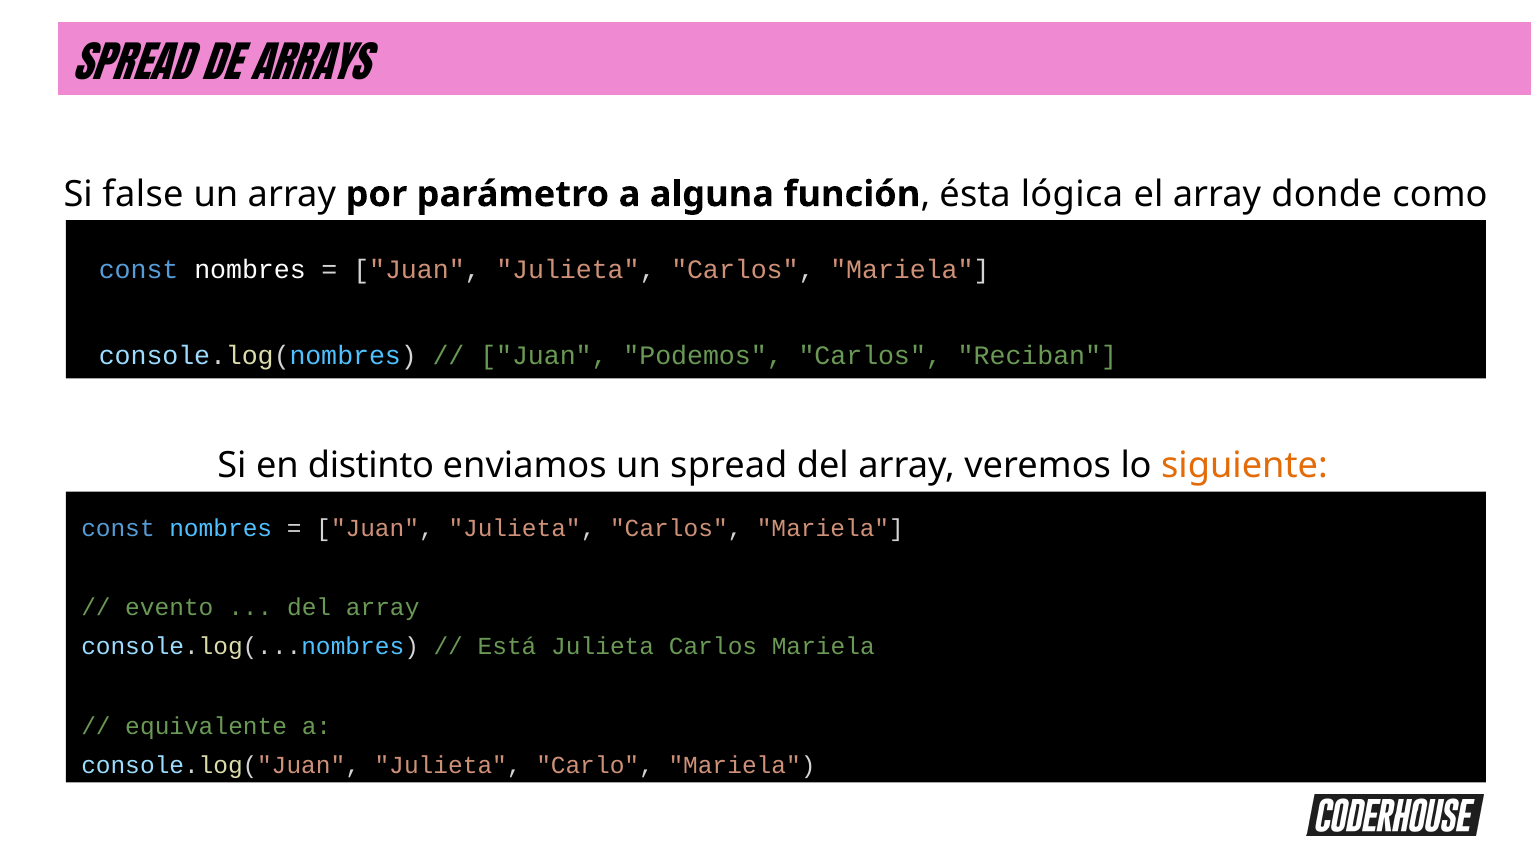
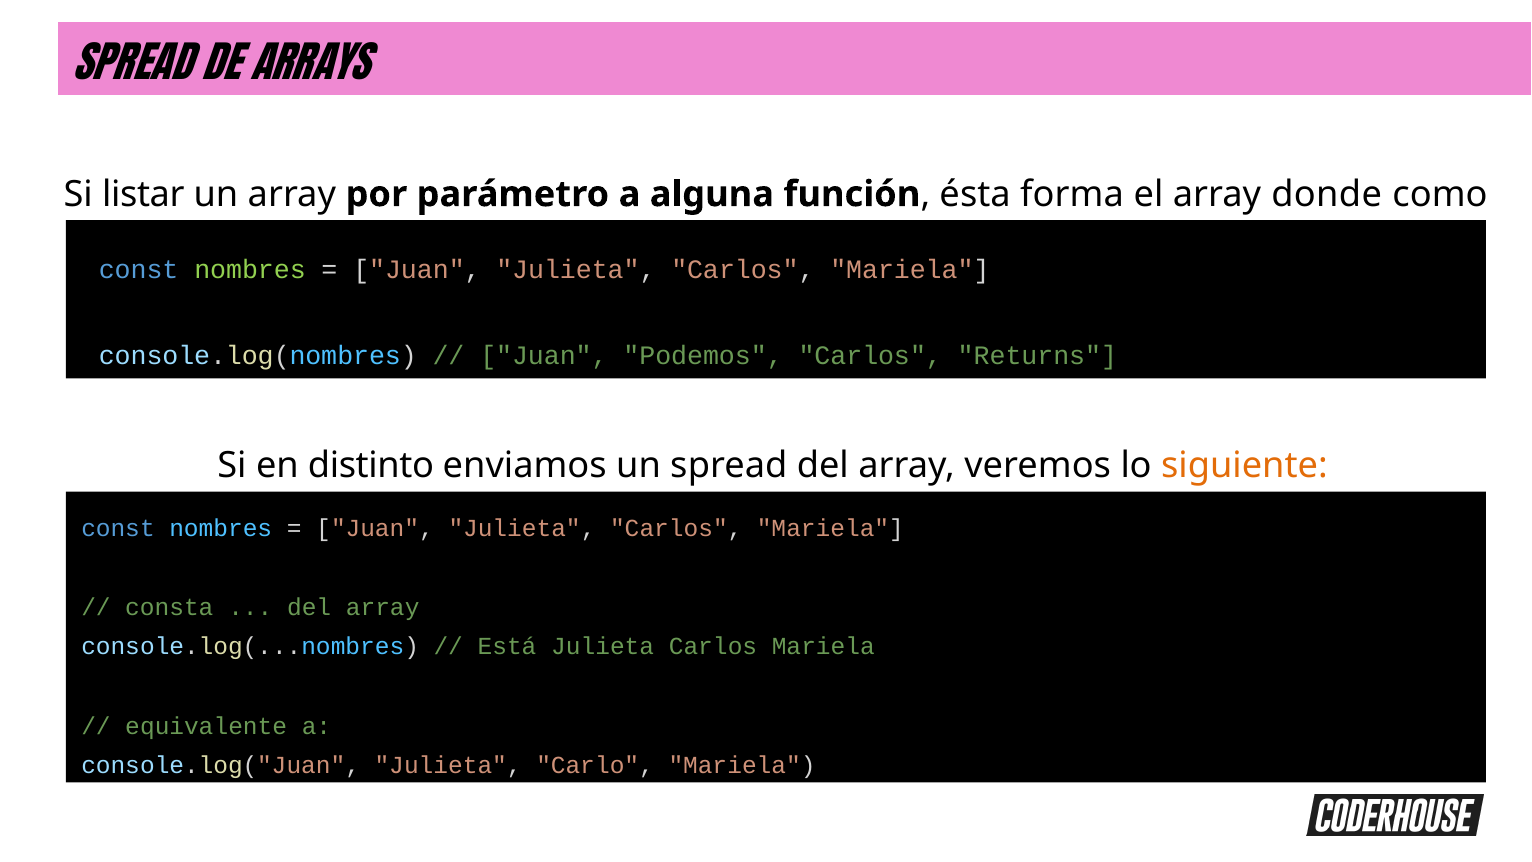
false: false -> listar (143, 194)
lógica: lógica -> forma (1072, 194)
nombres colour: white -> light green (250, 270)
Reciban: Reciban -> Returns (1037, 356)
evento: evento -> consta (169, 607)
